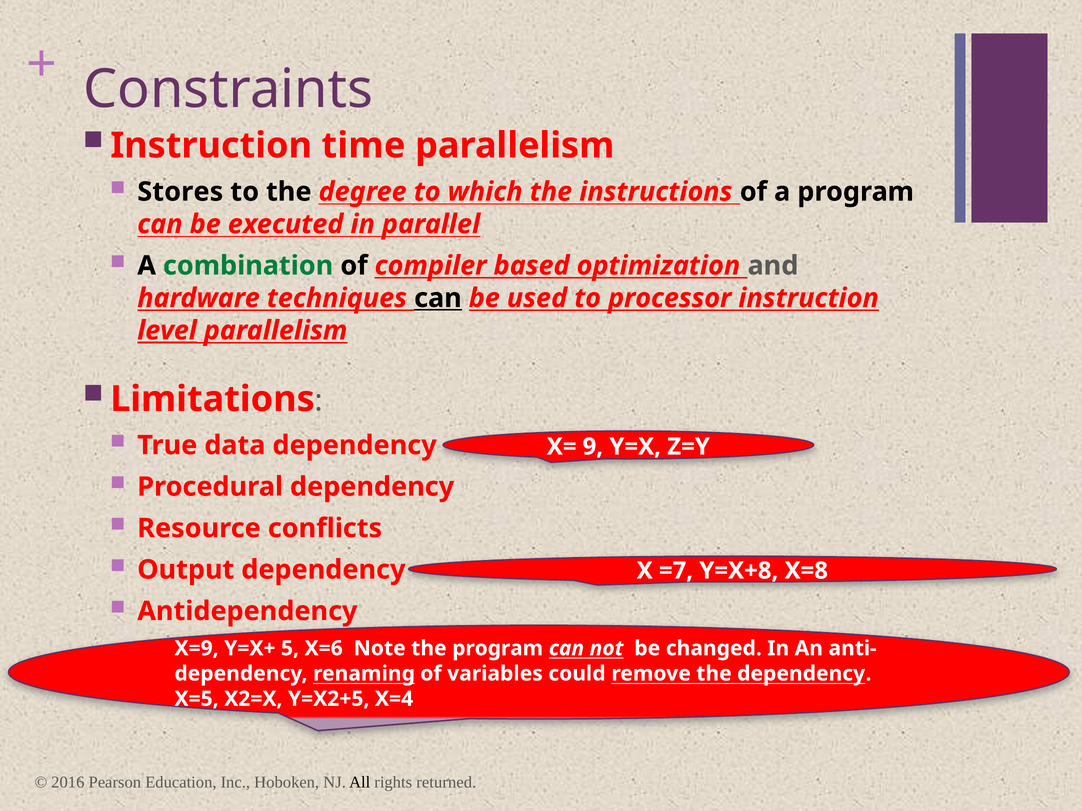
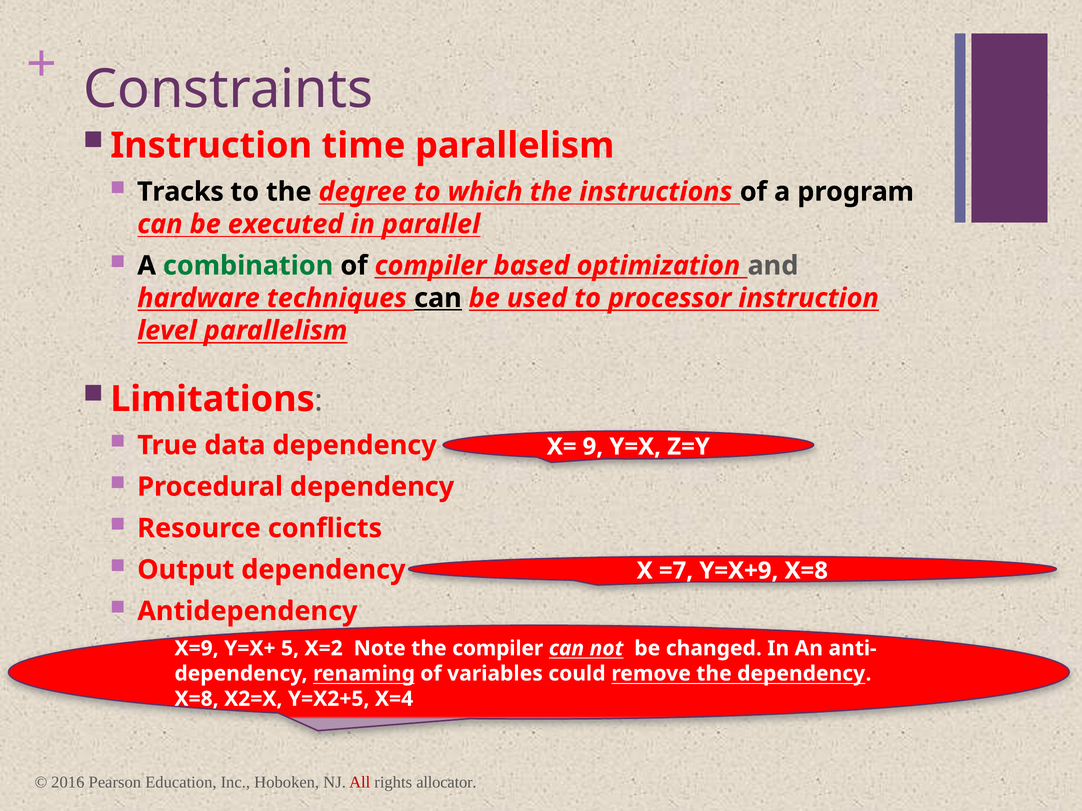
Stores: Stores -> Tracks (180, 192)
level underline: present -> none (167, 331)
Y=X+8: Y=X+8 -> Y=X+9 (739, 571)
X=6: X=6 -> X=2 (324, 649)
the program: program -> compiler (498, 649)
X=5: X=5 -> X=8 (197, 699)
All colour: black -> red (360, 783)
returned: returned -> allocator (446, 783)
